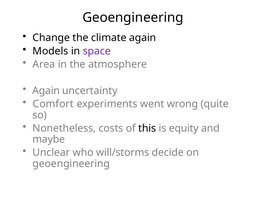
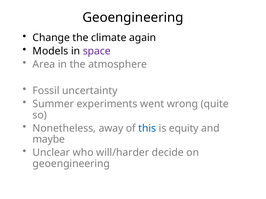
Again: Again -> Fossil (46, 91)
Comfort: Comfort -> Summer (53, 104)
costs: costs -> away (111, 129)
this colour: black -> blue (147, 129)
will/storms: will/storms -> will/harder (123, 153)
